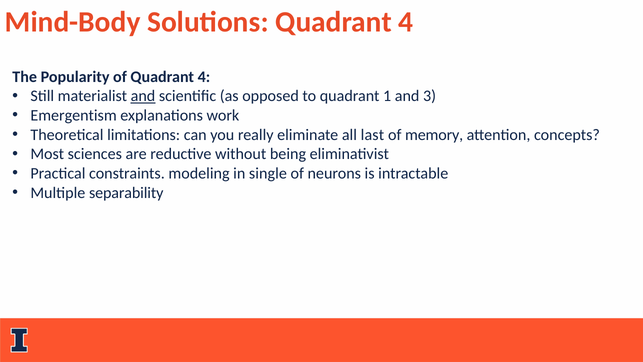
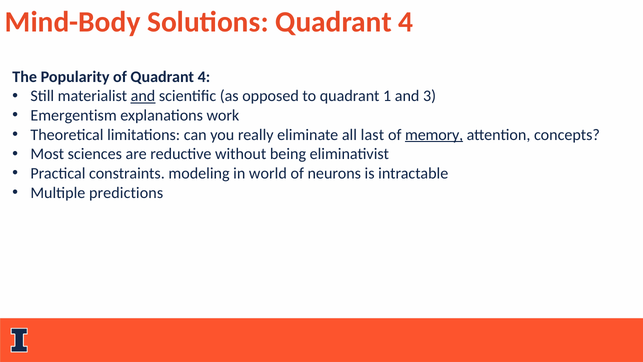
memory underline: none -> present (434, 135)
single: single -> world (268, 173)
separability: separability -> predictions (126, 193)
